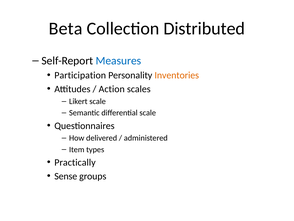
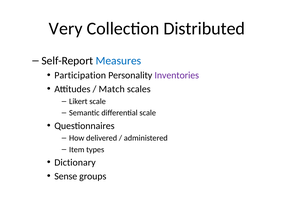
Beta: Beta -> Very (66, 28)
Inventories colour: orange -> purple (177, 75)
Action: Action -> Match (112, 89)
Practically: Practically -> Dictionary (75, 162)
